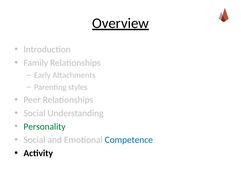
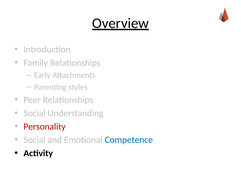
Personality colour: green -> red (45, 127)
